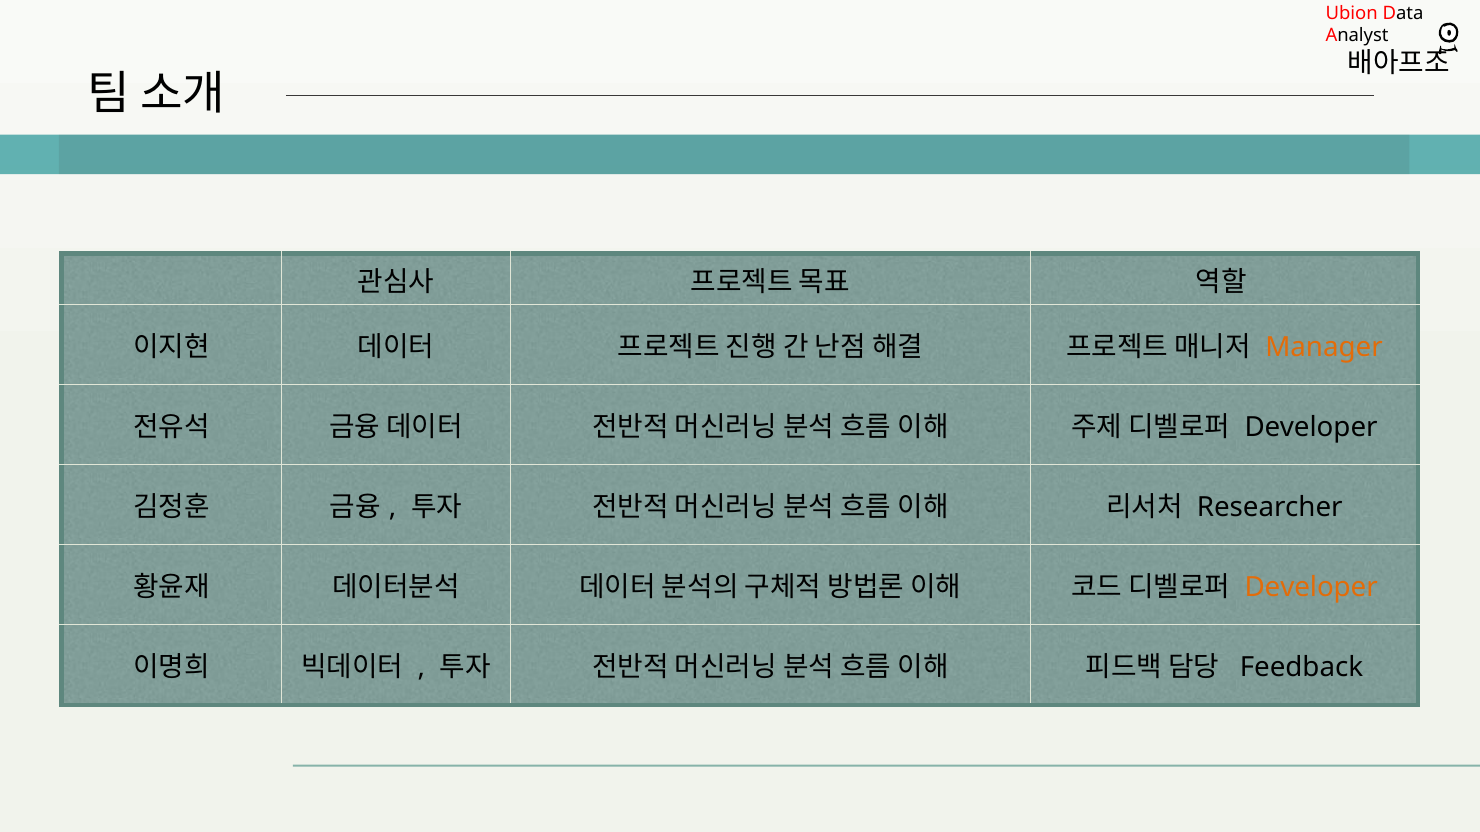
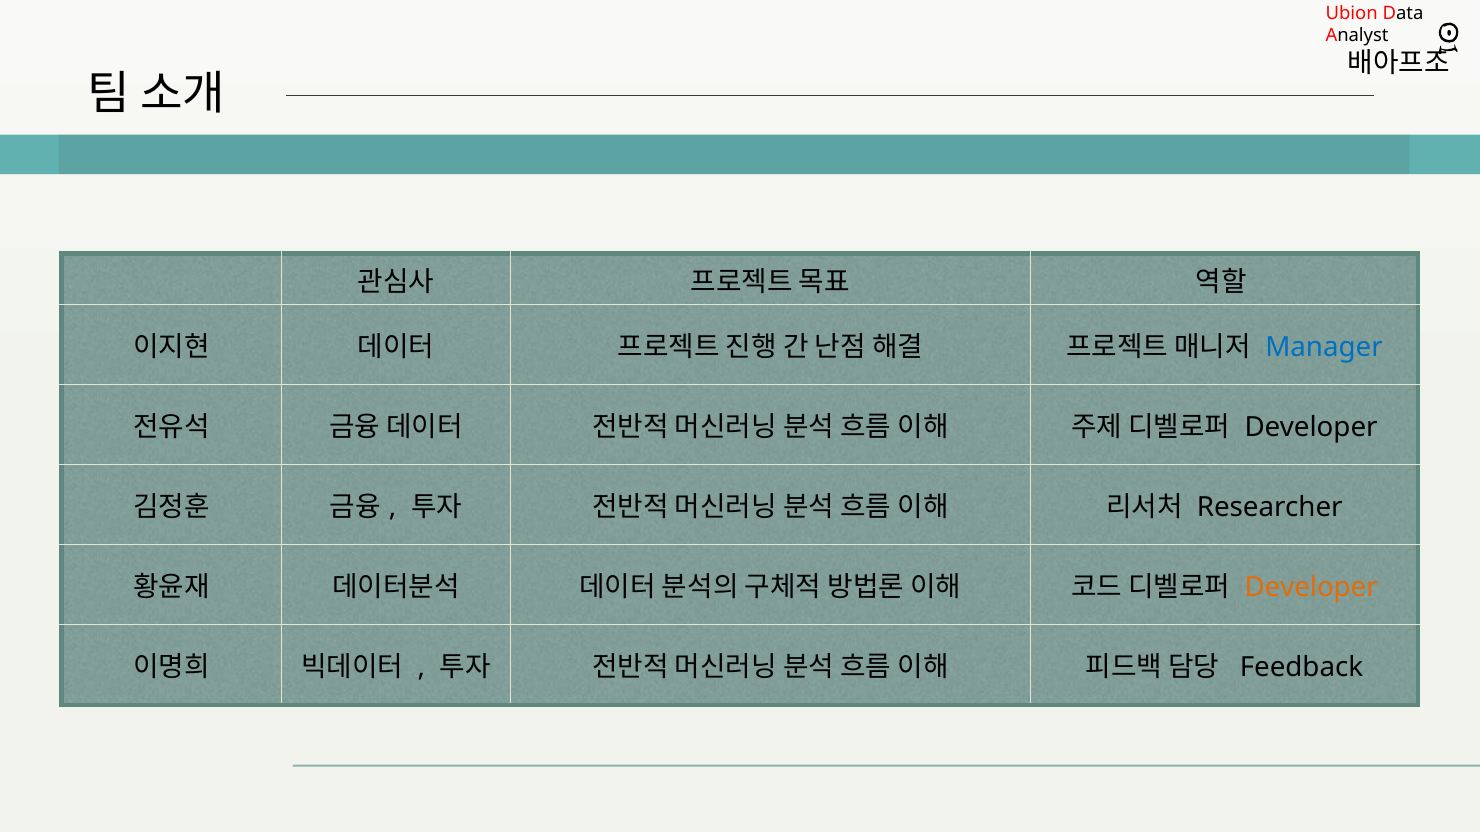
Manager colour: orange -> blue (1324, 348)
